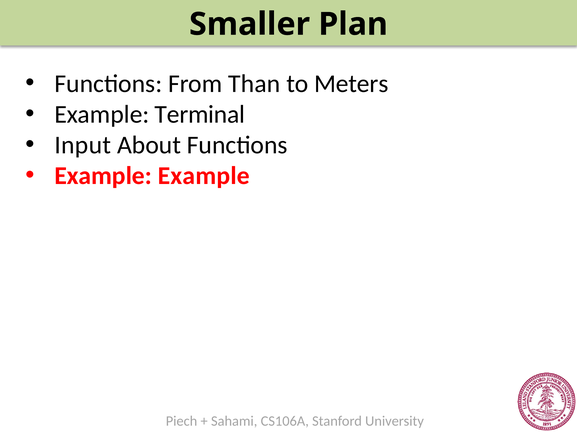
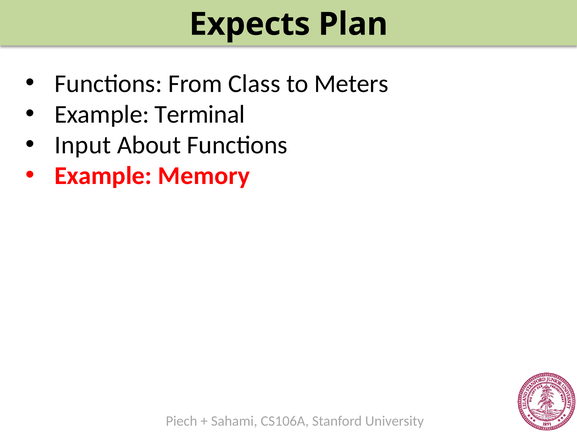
Smaller: Smaller -> Expects (250, 24)
Than: Than -> Class (254, 84)
Example Example: Example -> Memory (204, 176)
